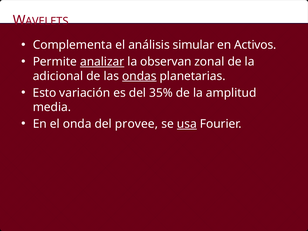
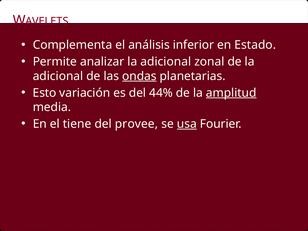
simular: simular -> inferior (193, 45)
Activos: Activos -> Estado (255, 45)
analizar underline: present -> none (102, 62)
observan: observan -> adicional (166, 62)
35%: 35% -> 44% (161, 93)
amplitud underline: none -> present (231, 93)
onda: onda -> tiene (77, 124)
